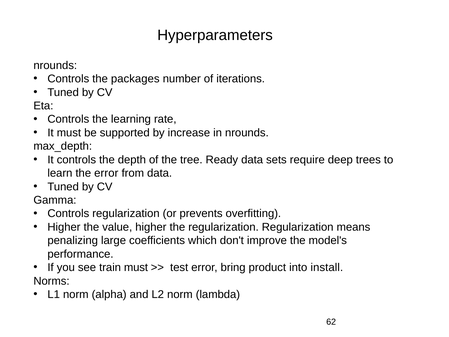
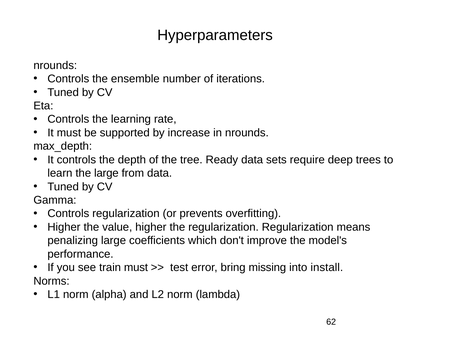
packages: packages -> ensemble (135, 79)
the error: error -> large (106, 173)
product: product -> missing (267, 267)
